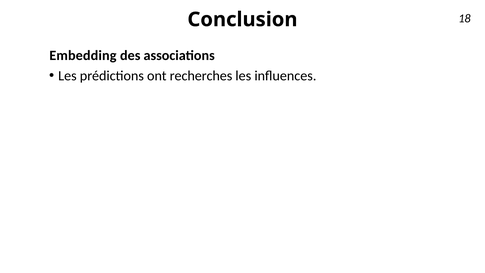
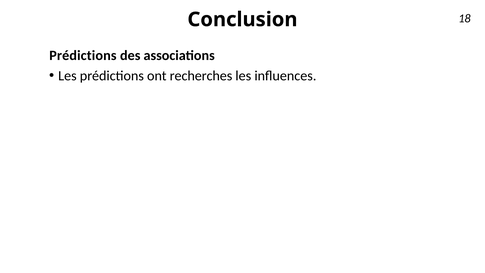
Embedding: Embedding -> Prédictions (83, 55)
